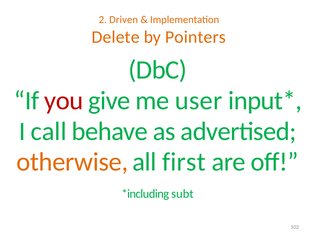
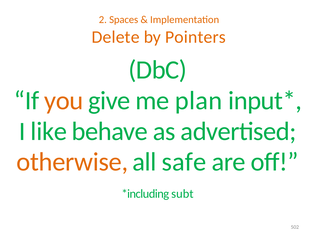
Driven: Driven -> Spaces (124, 20)
you colour: red -> orange (64, 101)
user: user -> plan (199, 101)
call: call -> like (49, 132)
first: first -> safe (184, 162)
